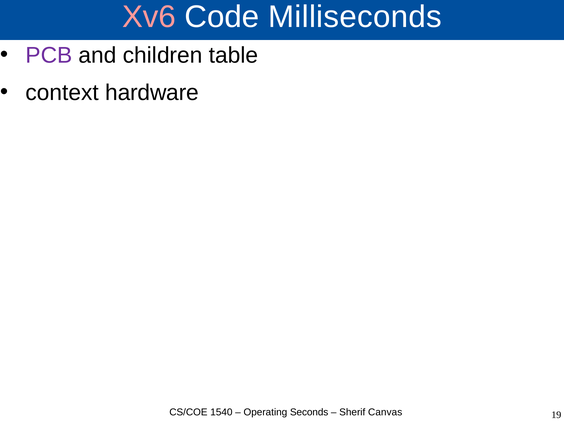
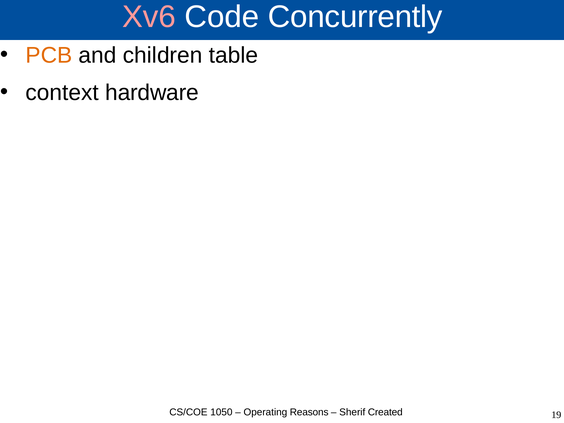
Milliseconds: Milliseconds -> Concurrently (355, 17)
PCB colour: purple -> orange (49, 55)
1540: 1540 -> 1050 (221, 412)
Seconds: Seconds -> Reasons (309, 412)
Canvas: Canvas -> Created (385, 412)
